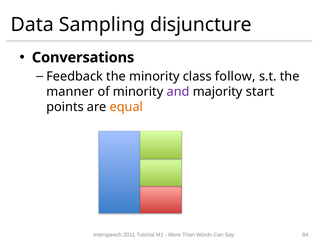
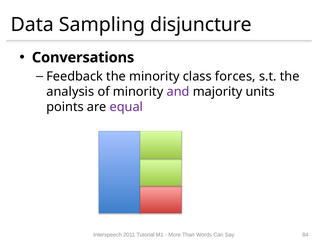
follow: follow -> forces (235, 76)
manner: manner -> analysis (70, 92)
start: start -> units (260, 92)
equal colour: orange -> purple (126, 107)
